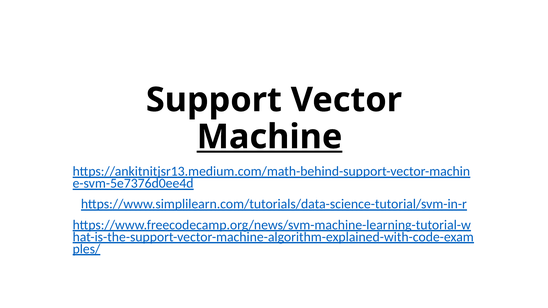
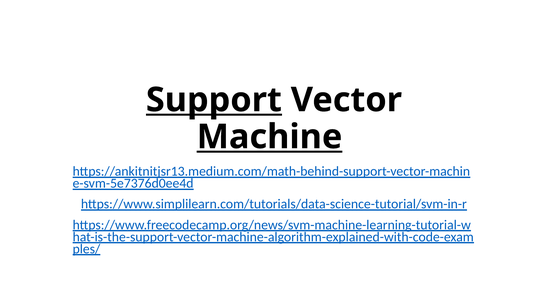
Support underline: none -> present (214, 100)
